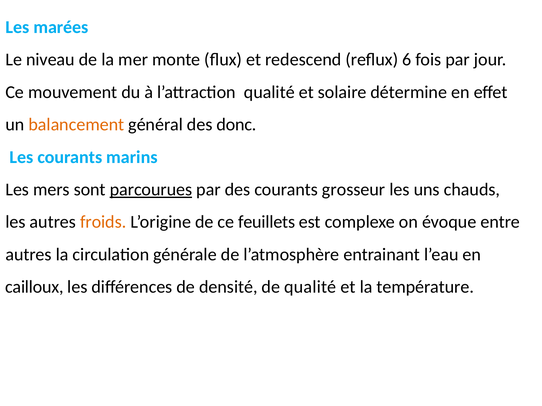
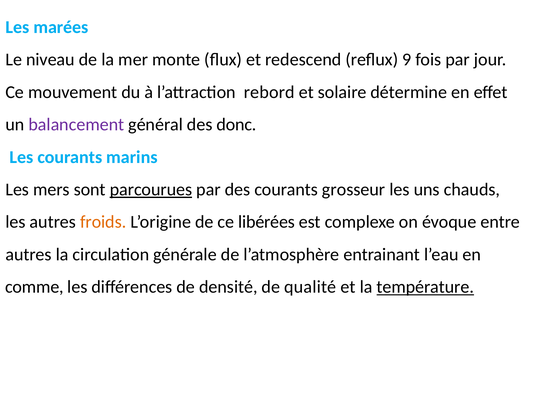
6: 6 -> 9 (407, 60)
l’attraction qualité: qualité -> rebord (269, 92)
balancement colour: orange -> purple (76, 125)
feuillets: feuillets -> libérées (267, 222)
cailloux: cailloux -> comme (34, 287)
température underline: none -> present (425, 287)
